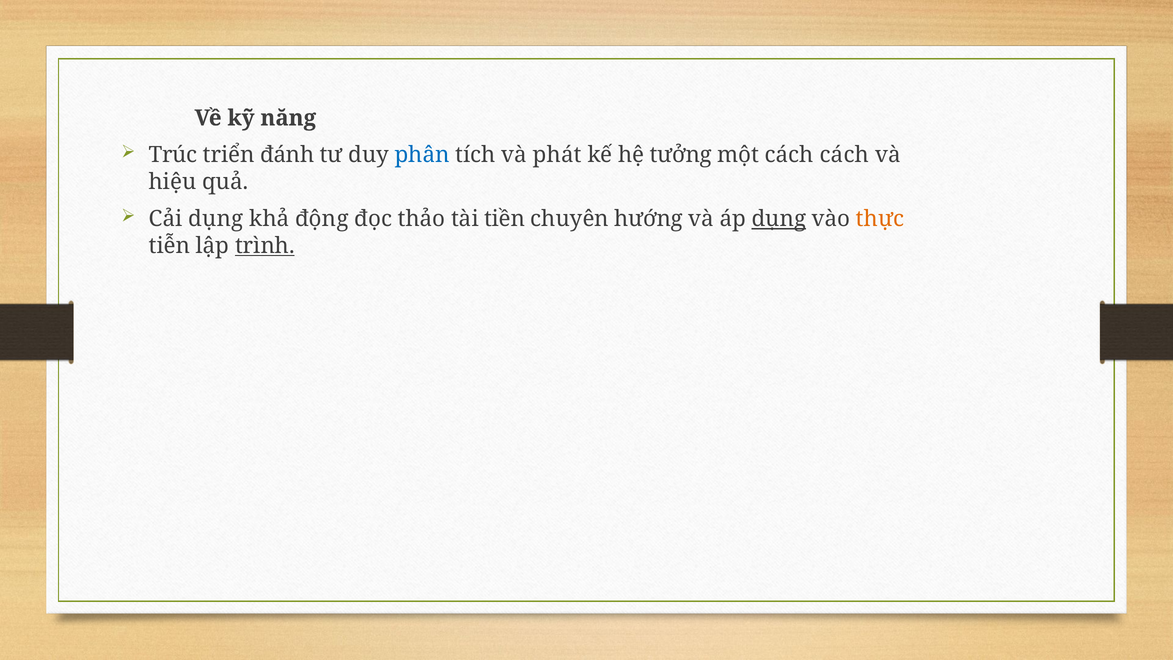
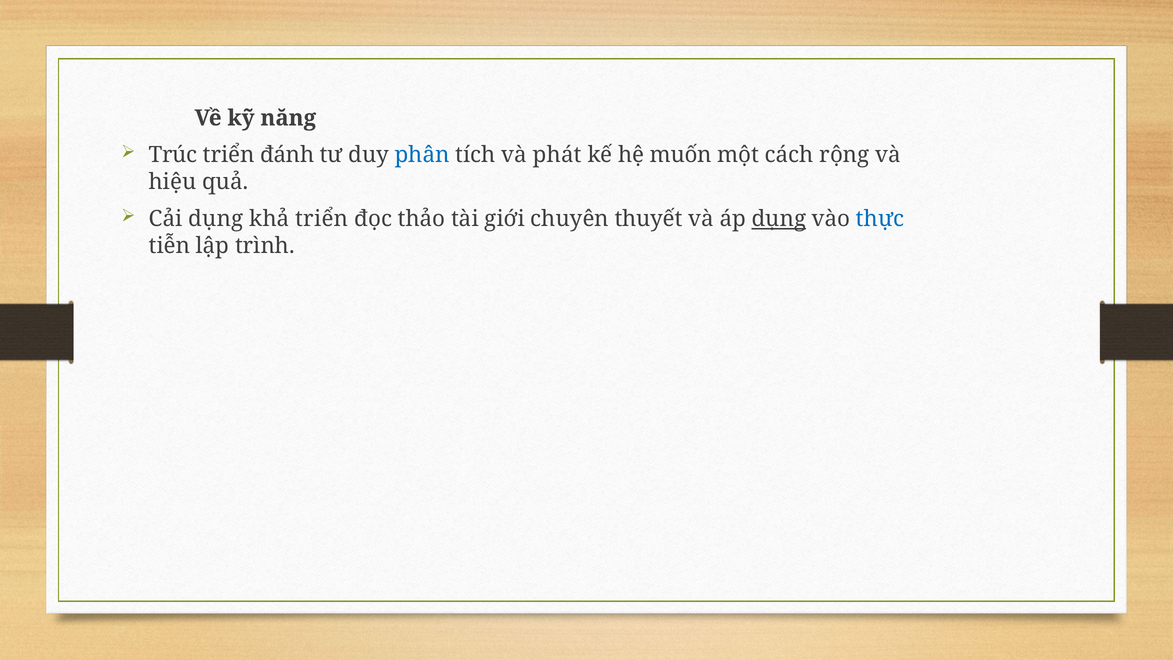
tưởng: tưởng -> muốn (681, 155)
cách cách: cách -> rộng (844, 155)
khả động: động -> triển (322, 219)
tiền: tiền -> giới (505, 219)
hướng: hướng -> thuyết (649, 219)
thực colour: orange -> blue (880, 219)
trình underline: present -> none (265, 246)
